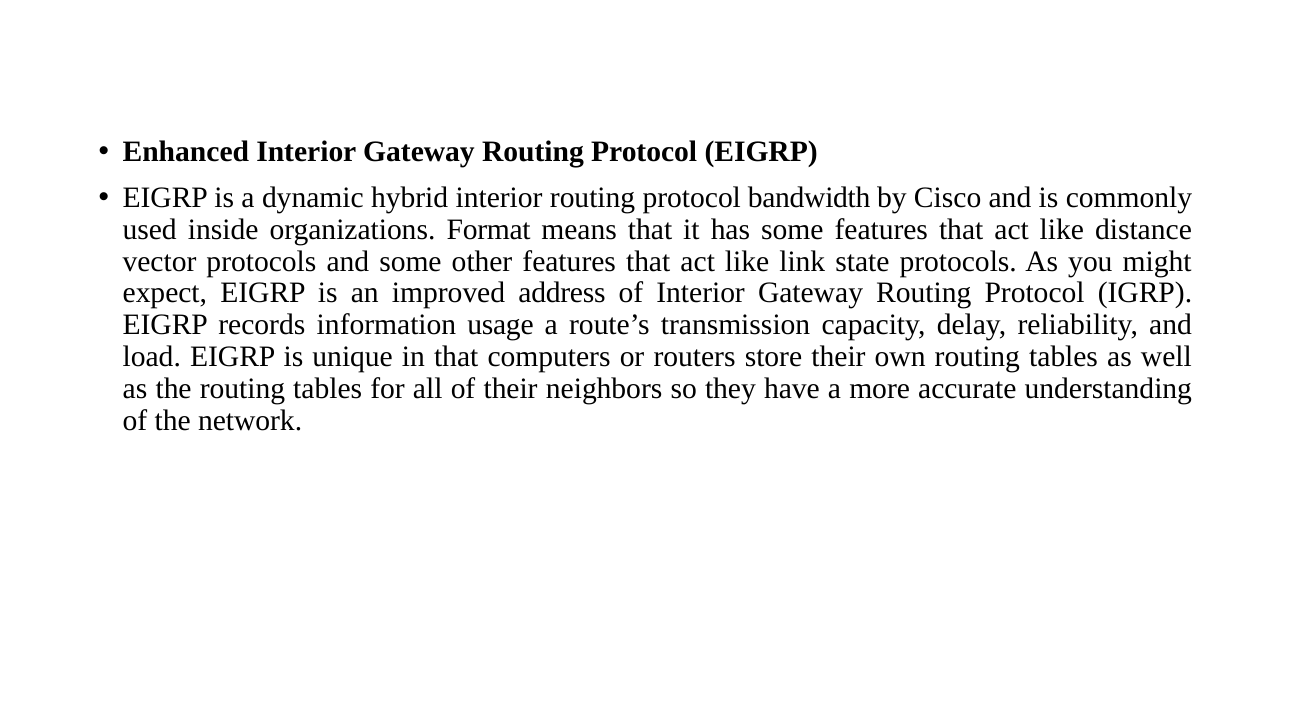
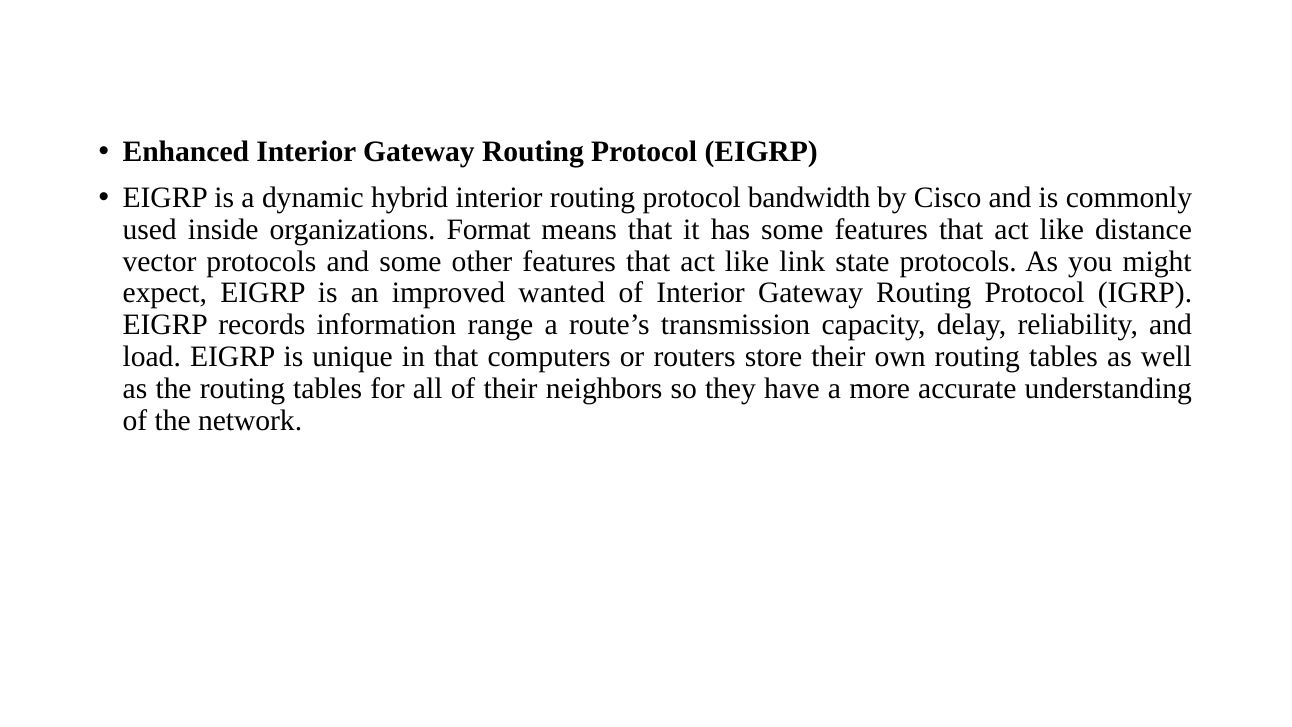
address: address -> wanted (562, 293)
usage: usage -> range (500, 325)
